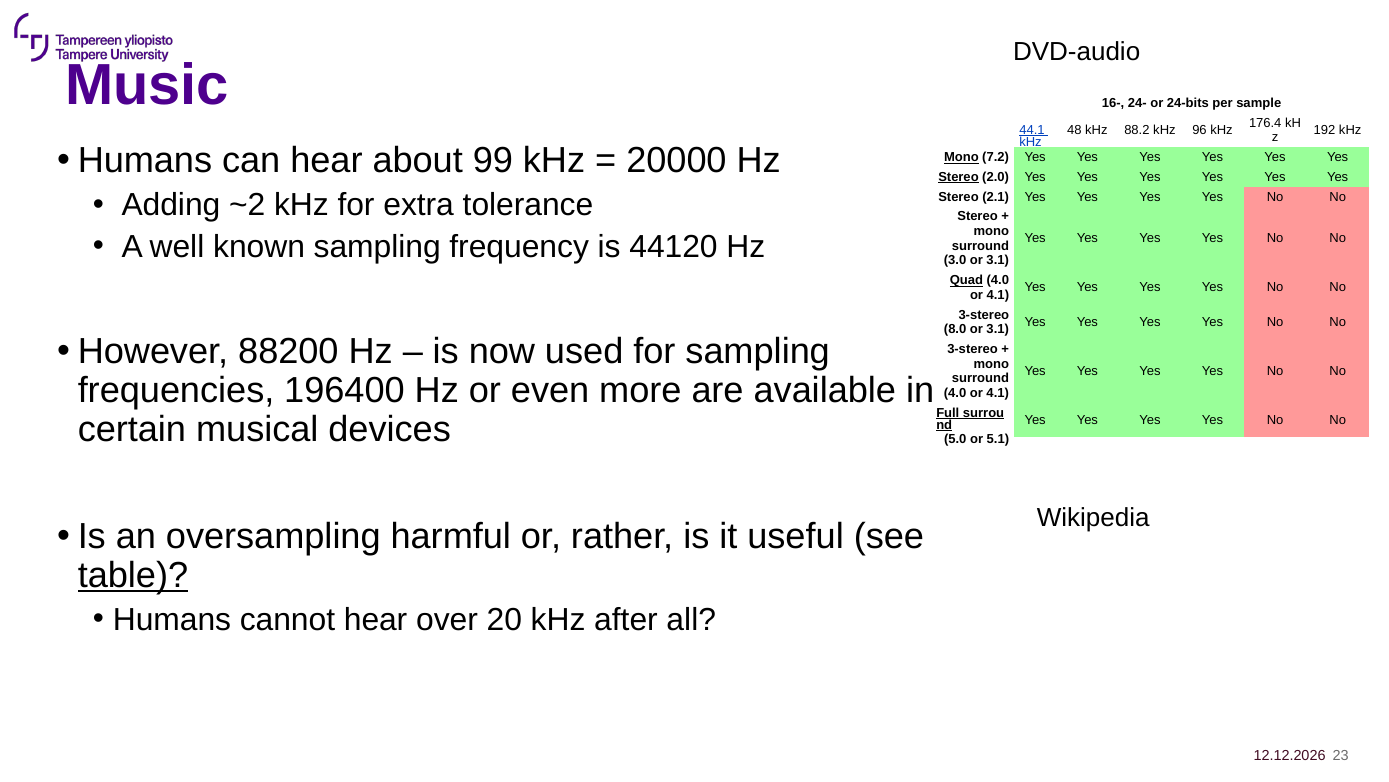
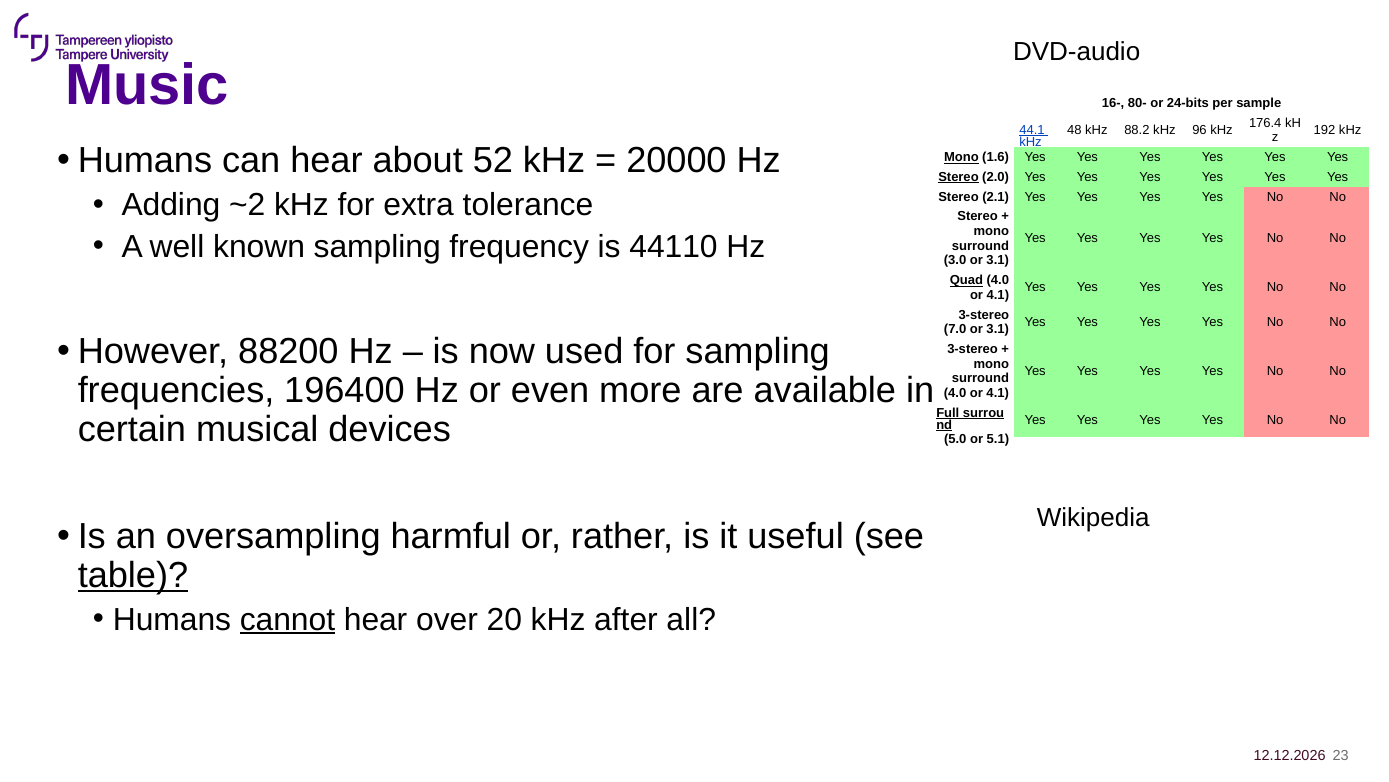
24-: 24- -> 80- (1137, 103)
99: 99 -> 52 (493, 161)
7.2: 7.2 -> 1.6 (996, 157)
44120: 44120 -> 44110 (674, 246)
8.0: 8.0 -> 7.0 (955, 329)
cannot underline: none -> present (287, 619)
